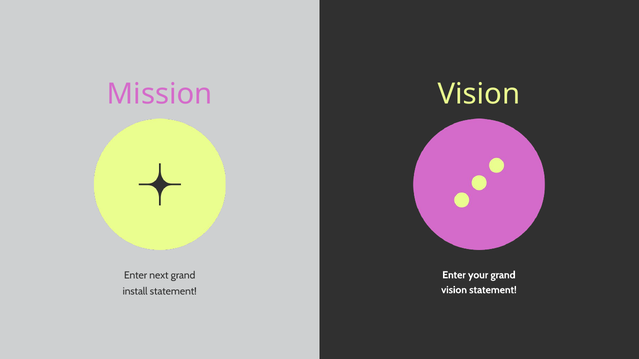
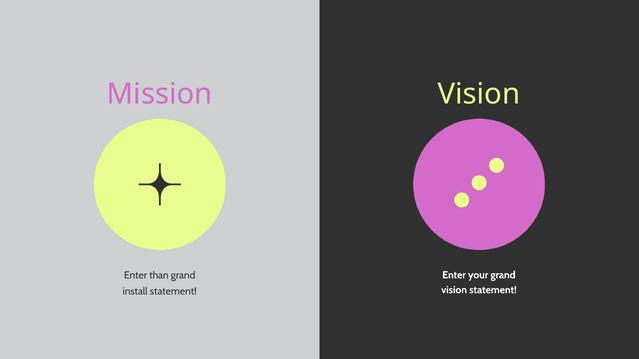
next: next -> than (159, 276)
